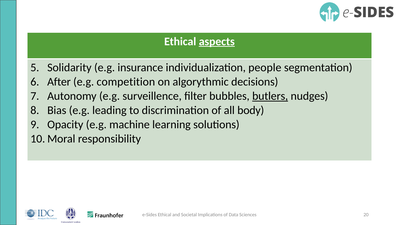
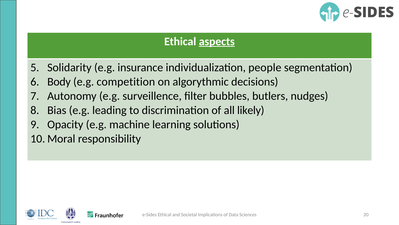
After: After -> Body (59, 82)
butlers underline: present -> none (270, 96)
body: body -> likely (251, 110)
